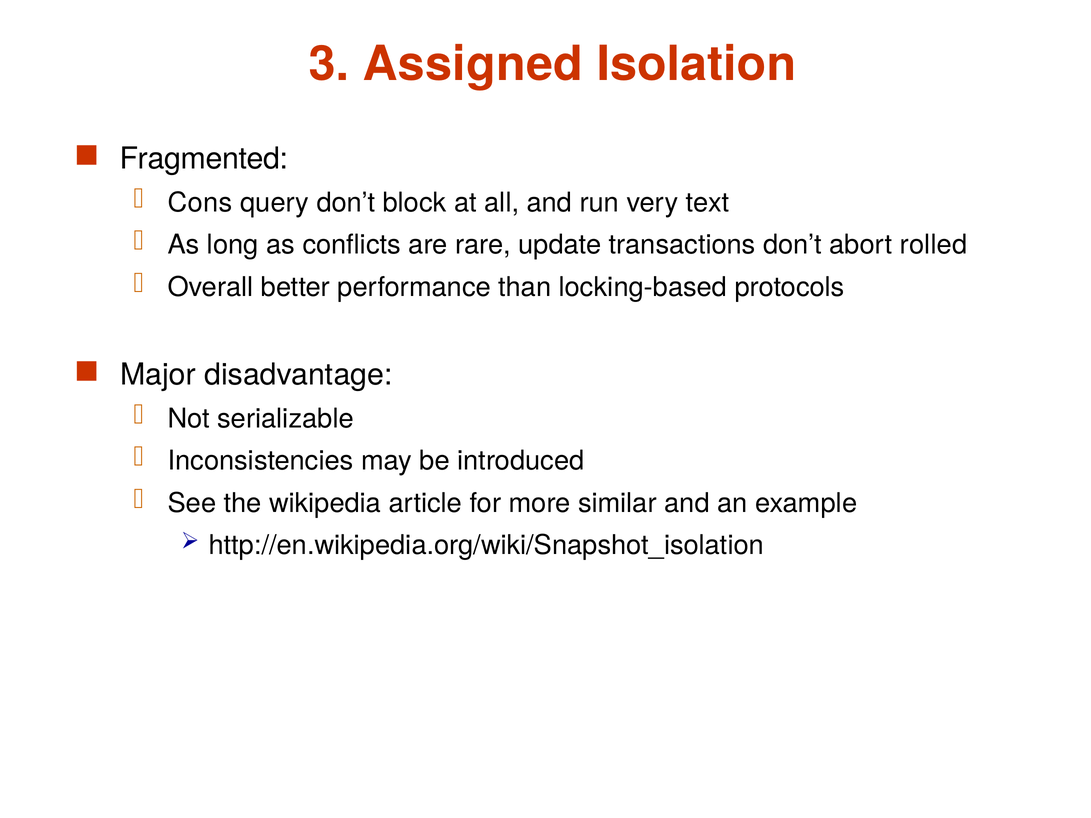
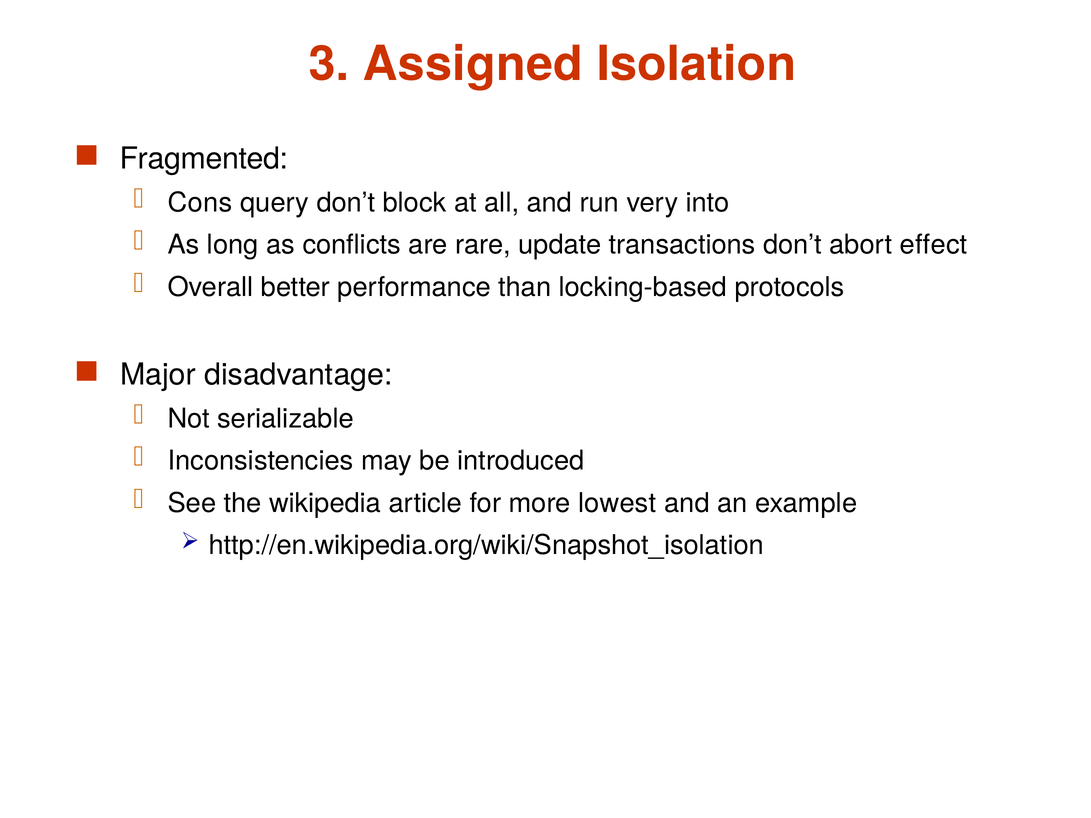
text: text -> into (708, 203)
rolled: rolled -> effect (934, 245)
similar: similar -> lowest (617, 503)
